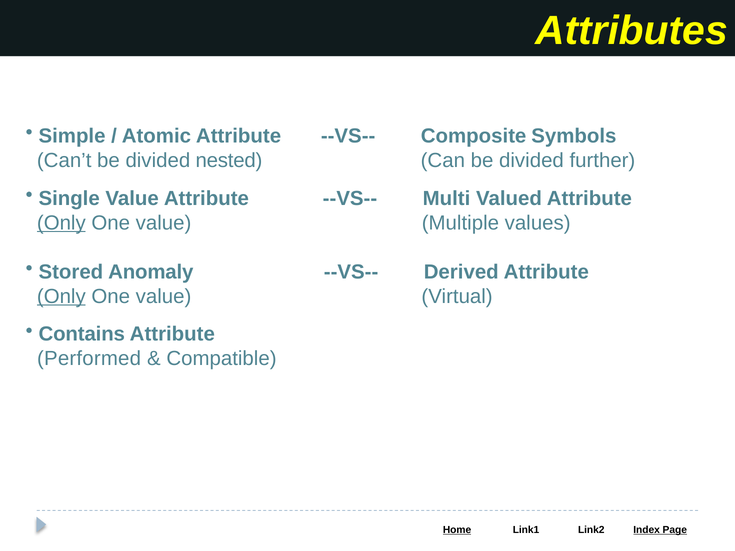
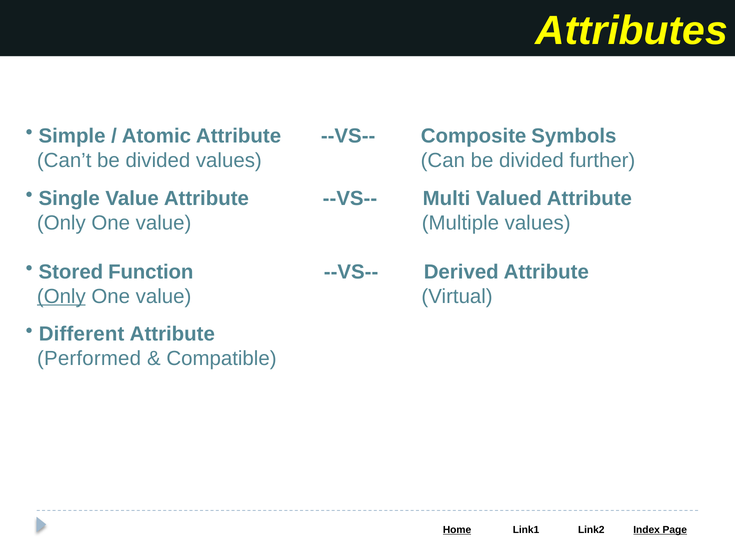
divided nested: nested -> values (229, 160)
Only underline: present -> none (61, 223)
Anomaly: Anomaly -> Function (151, 272)
Contains: Contains -> Different (82, 334)
